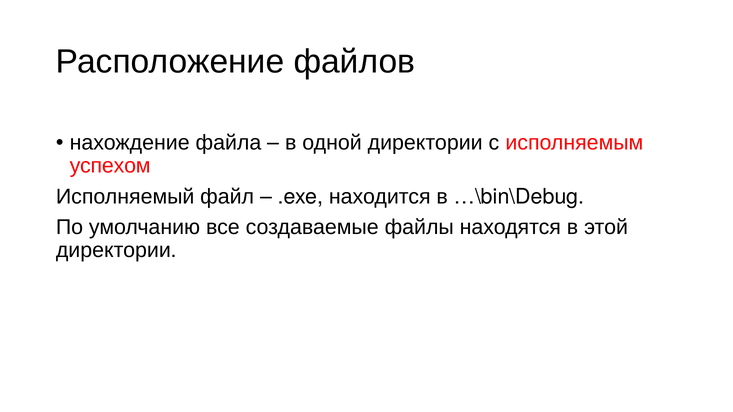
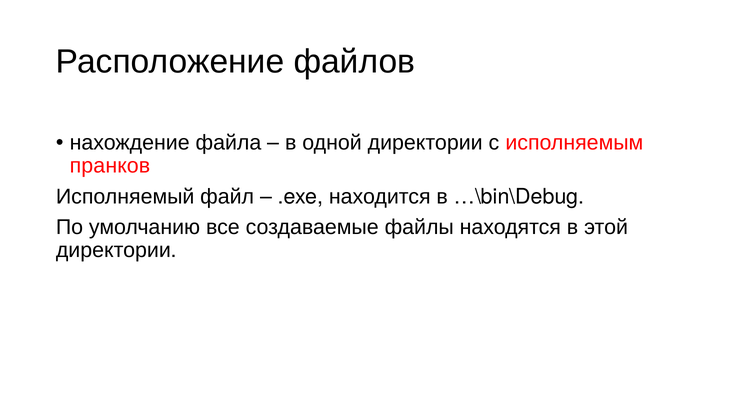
успехом: успехом -> пранков (110, 166)
